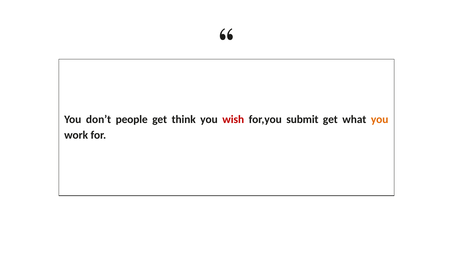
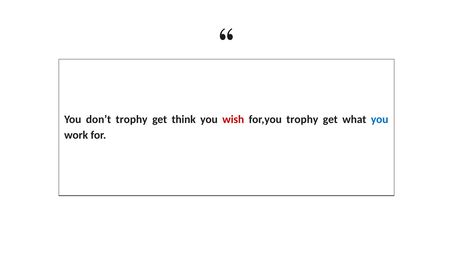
don’t people: people -> trophy (132, 120)
for,you submit: submit -> trophy (302, 120)
you colour: orange -> blue (380, 120)
